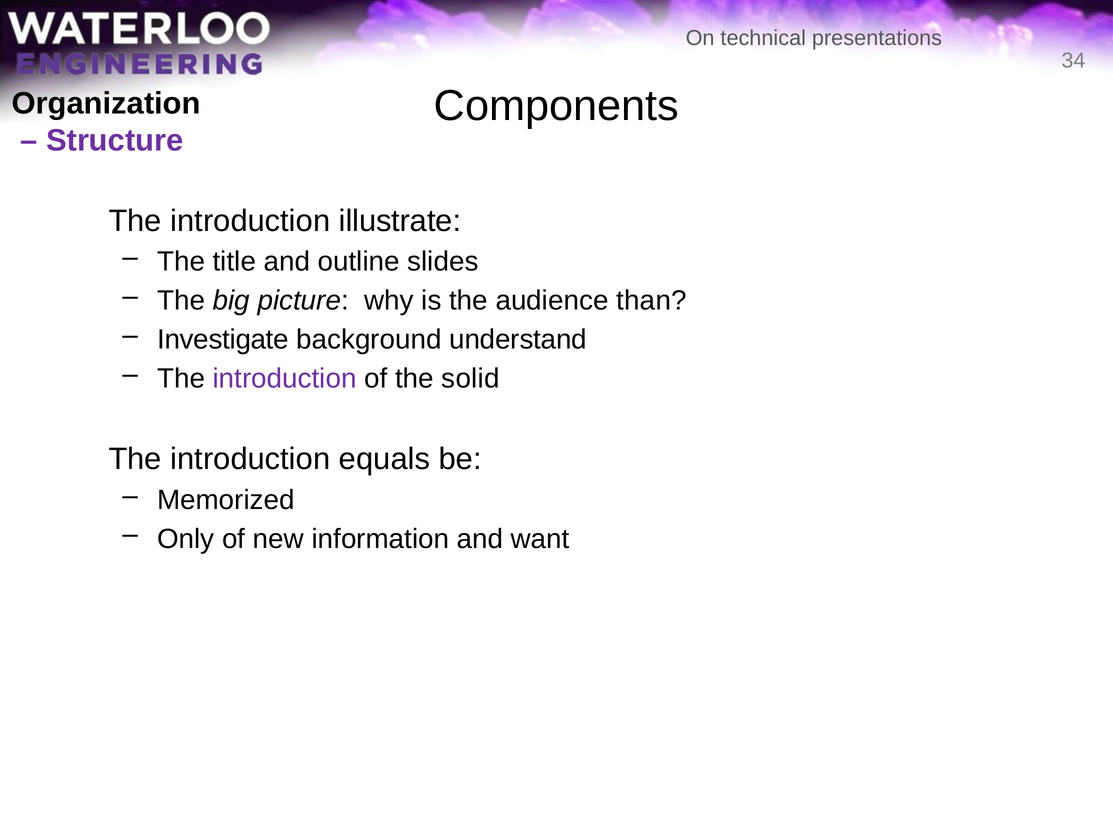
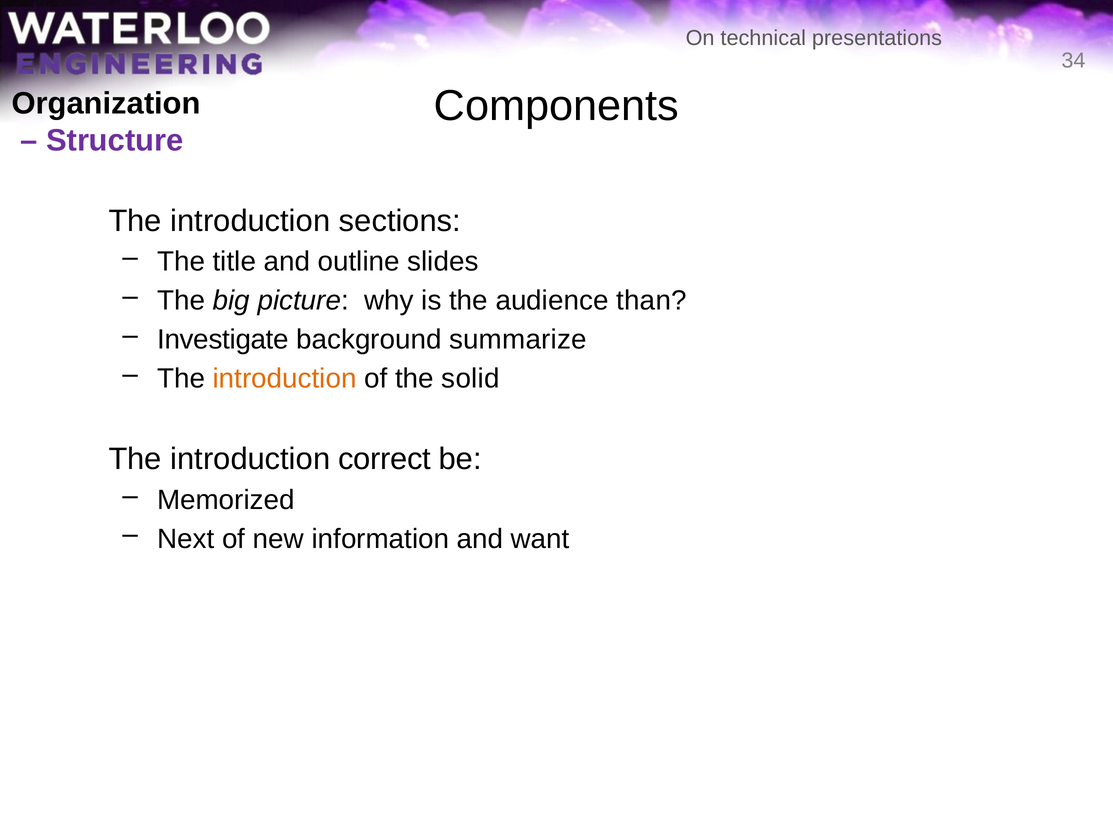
illustrate: illustrate -> sections (400, 221)
understand: understand -> summarize (518, 340)
introduction colour: purple -> orange (285, 379)
equals: equals -> correct (385, 459)
Only: Only -> Next (186, 539)
